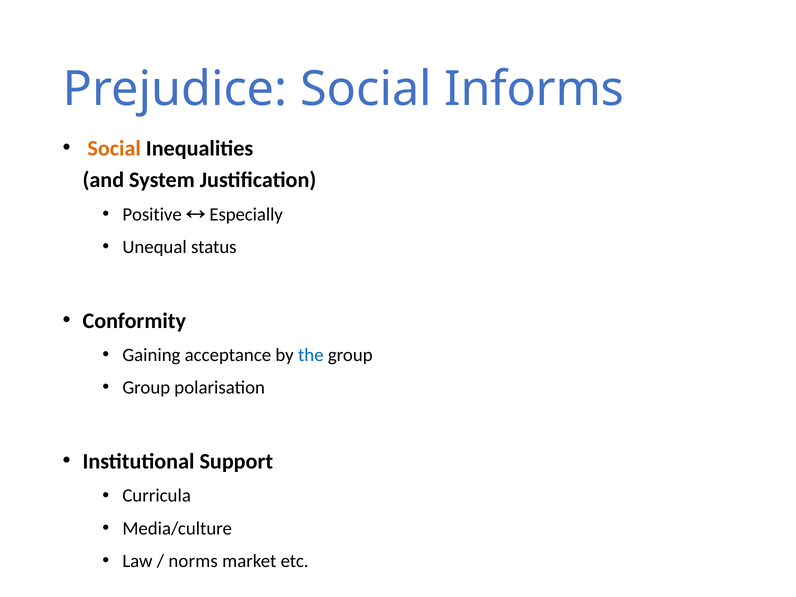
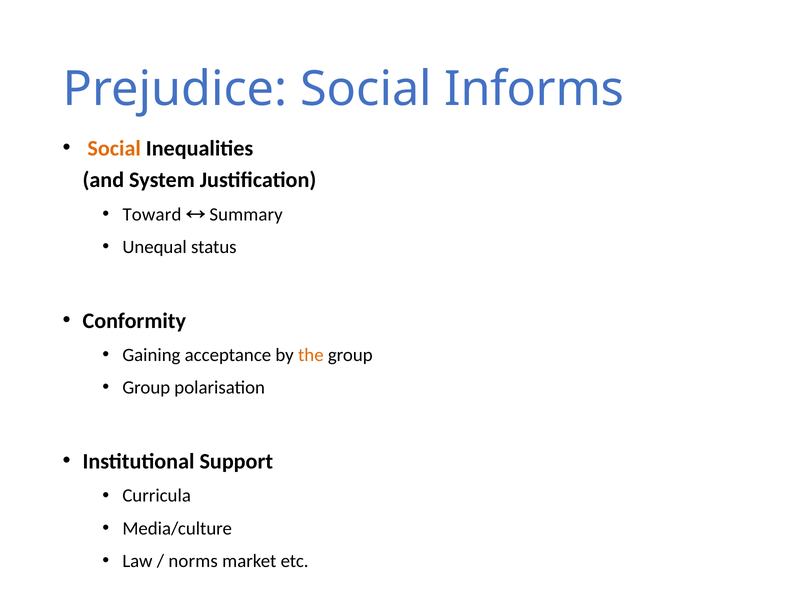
Positive: Positive -> Toward (152, 214)
Especially: Especially -> Summary (246, 214)
the colour: blue -> orange (311, 355)
